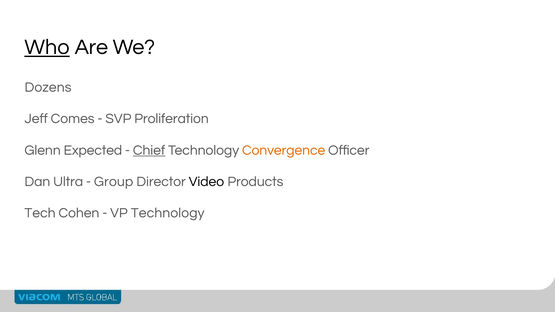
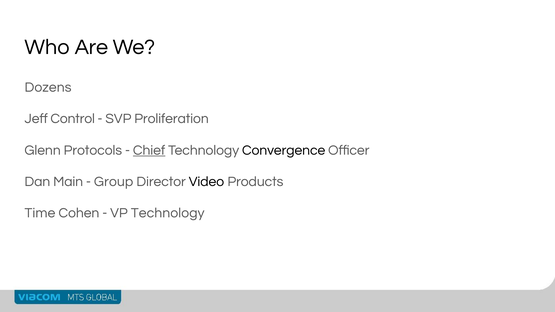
Who underline: present -> none (47, 47)
Comes: Comes -> Control (73, 119)
Expected: Expected -> Protocols (93, 150)
Convergence colour: orange -> black (284, 150)
Ultra: Ultra -> Main (68, 182)
Tech: Tech -> Time (40, 213)
